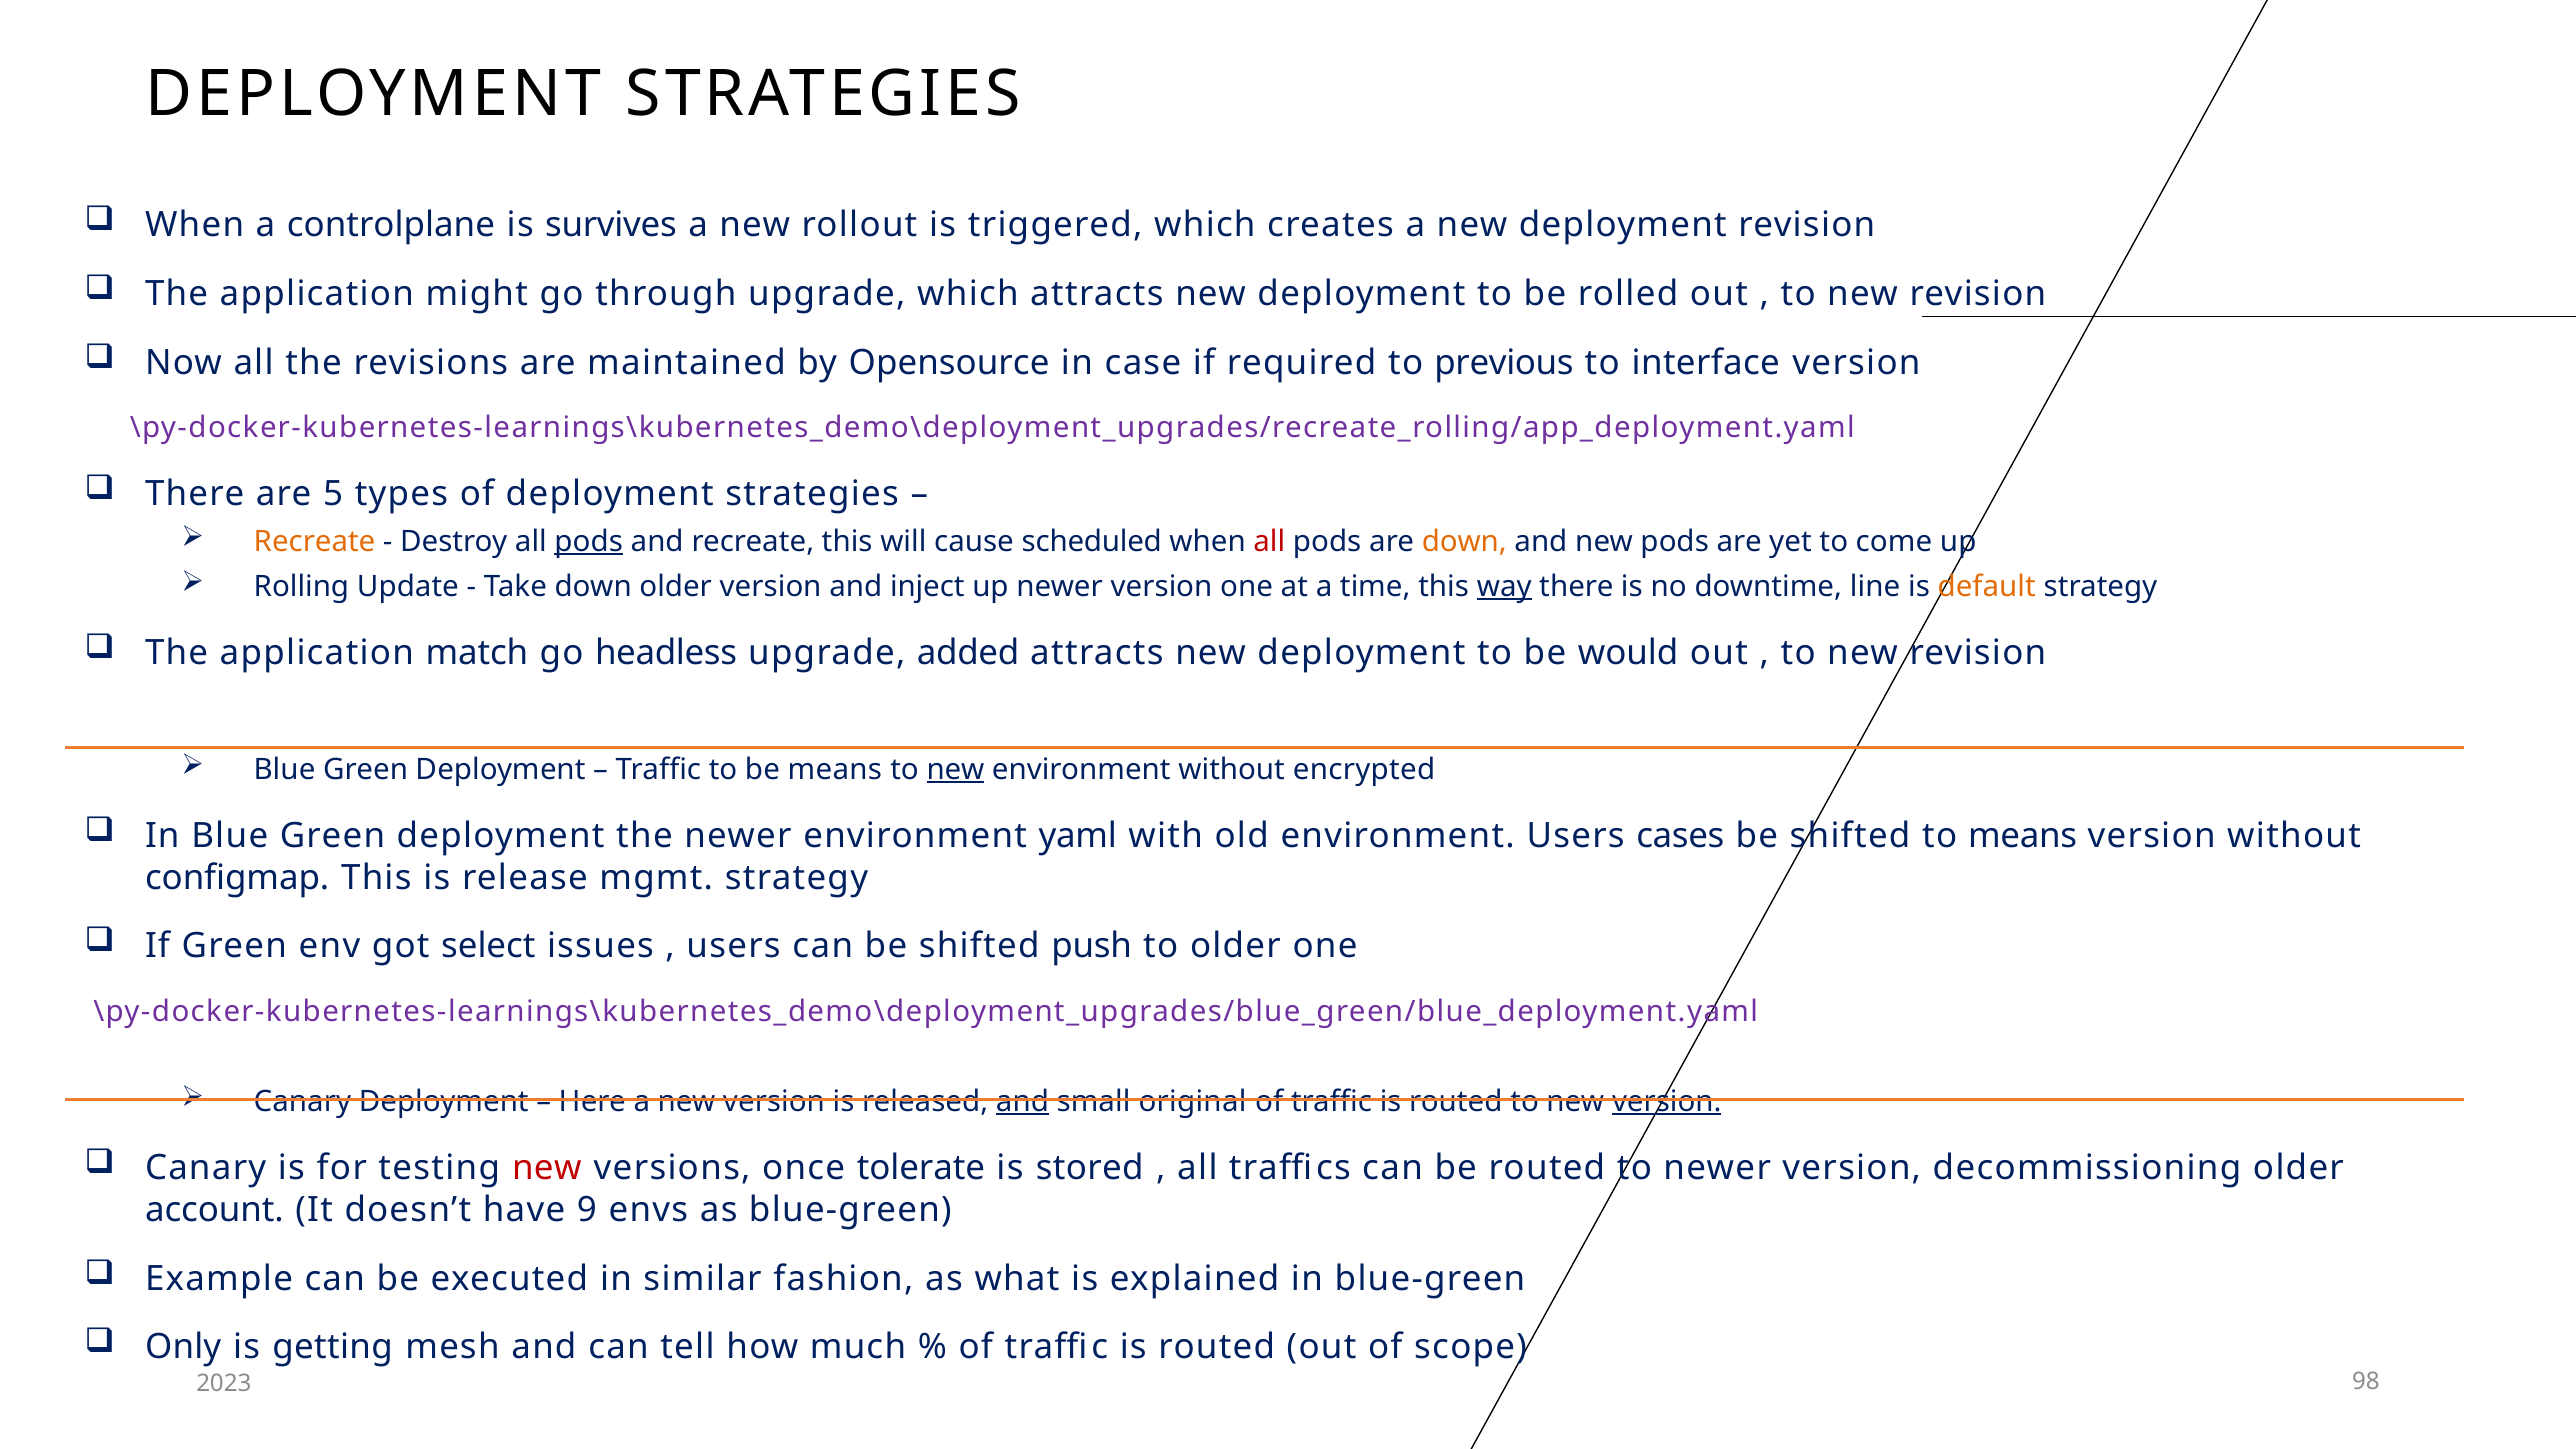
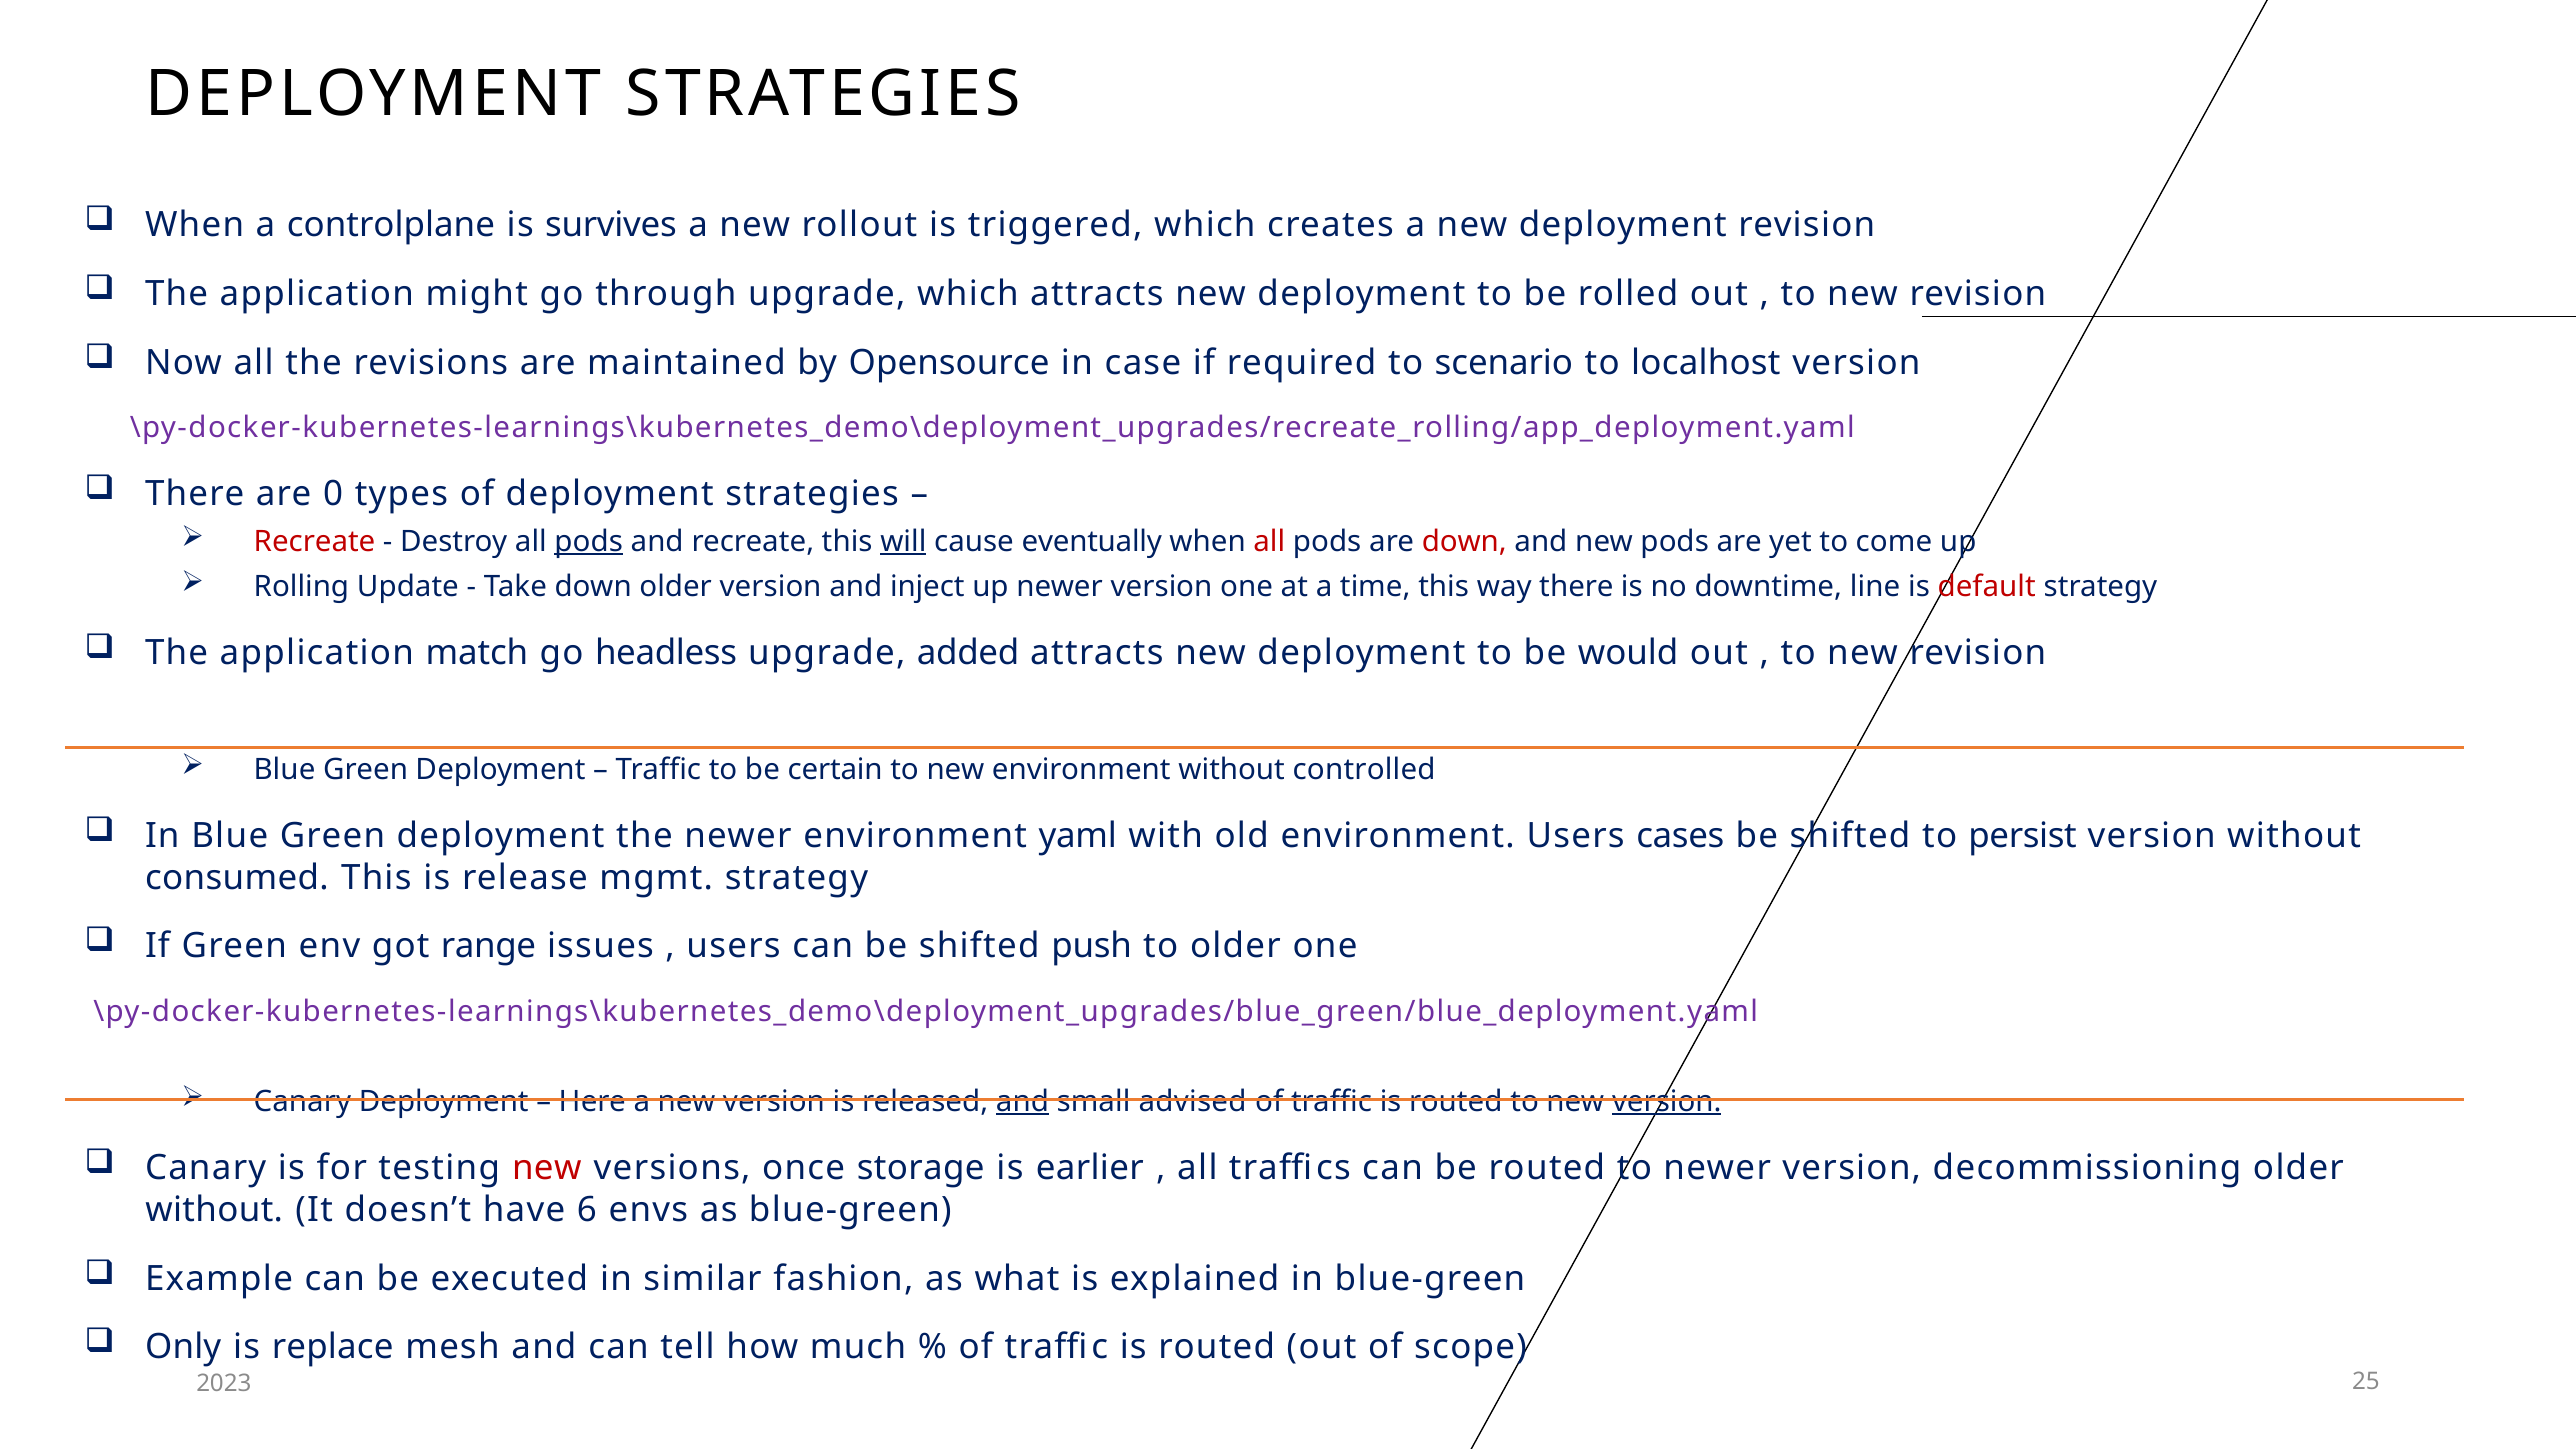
previous: previous -> scenario (1504, 362)
interface: interface -> localhost (1706, 362)
5: 5 -> 0 (333, 494)
Recreate colour: orange -> red (315, 541)
will underline: none -> present (903, 541)
scheduled: scheduled -> eventually (1092, 541)
down colour: orange -> red (1464, 541)
way underline: present -> none (1504, 587)
default colour: orange -> red (1987, 587)
be means: means -> certain (835, 769)
new underline: present -> none (955, 769)
encrypted: encrypted -> controlled (1364, 769)
to means: means -> persist (2023, 836)
configmap: configmap -> consumed (237, 877)
select: select -> range (488, 946)
original: original -> advised (1193, 1102)
tolerate: tolerate -> storage (921, 1168)
stored: stored -> earlier (1090, 1168)
account: account -> without (214, 1210)
9: 9 -> 6 (587, 1210)
getting: getting -> replace (333, 1347)
98: 98 -> 25 (2366, 1381)
